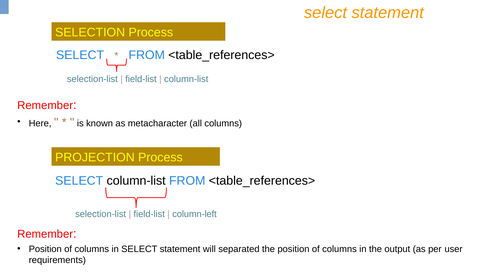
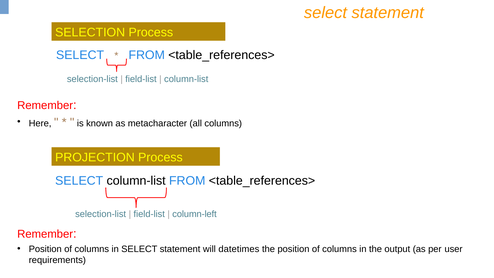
separated: separated -> datetimes (239, 249)
